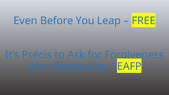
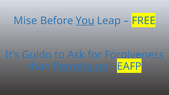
Even: Even -> Mise (25, 21)
You underline: none -> present (85, 21)
Précis: Précis -> Guido (37, 55)
